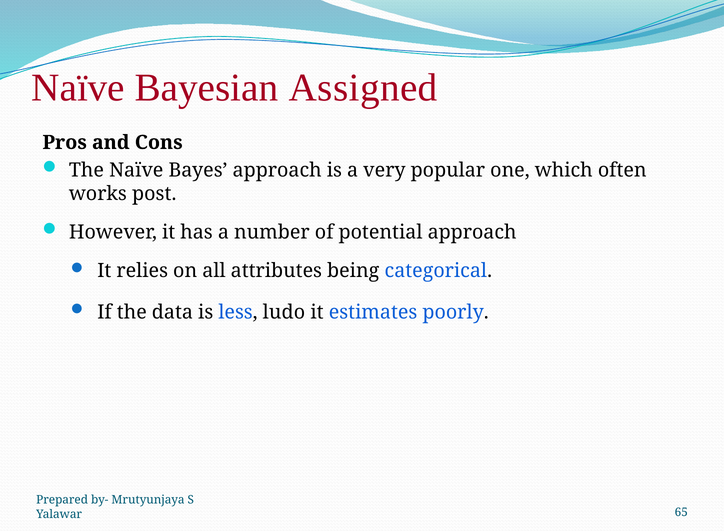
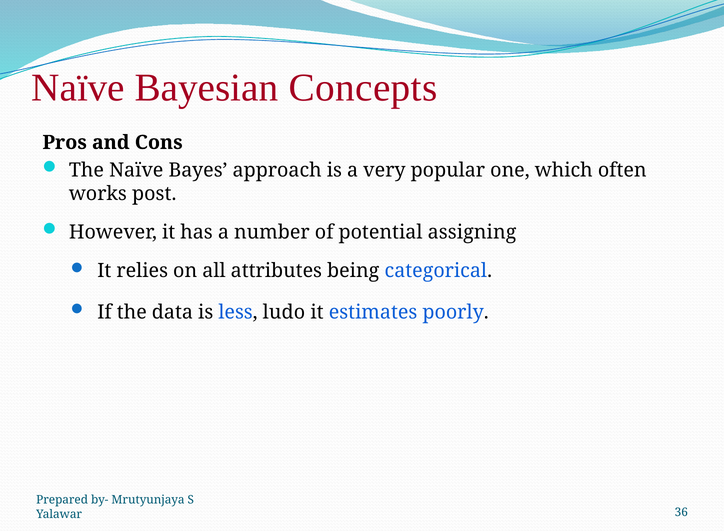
Assigned: Assigned -> Concepts (363, 88)
potential approach: approach -> assigning (472, 232)
65: 65 -> 36 (681, 512)
